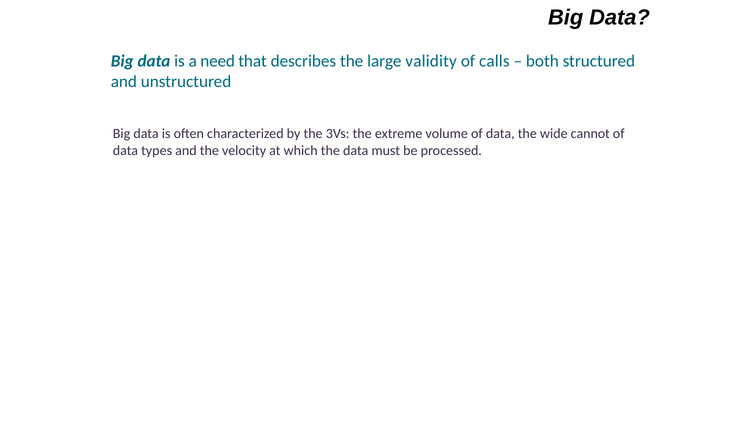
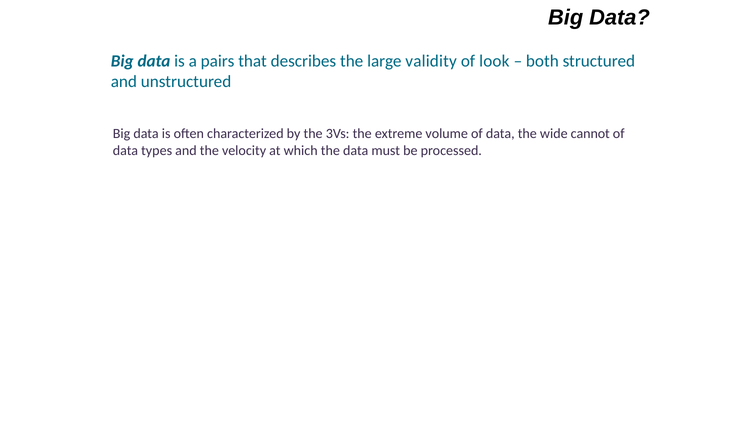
need: need -> pairs (218, 61)
calls: calls -> look (494, 61)
